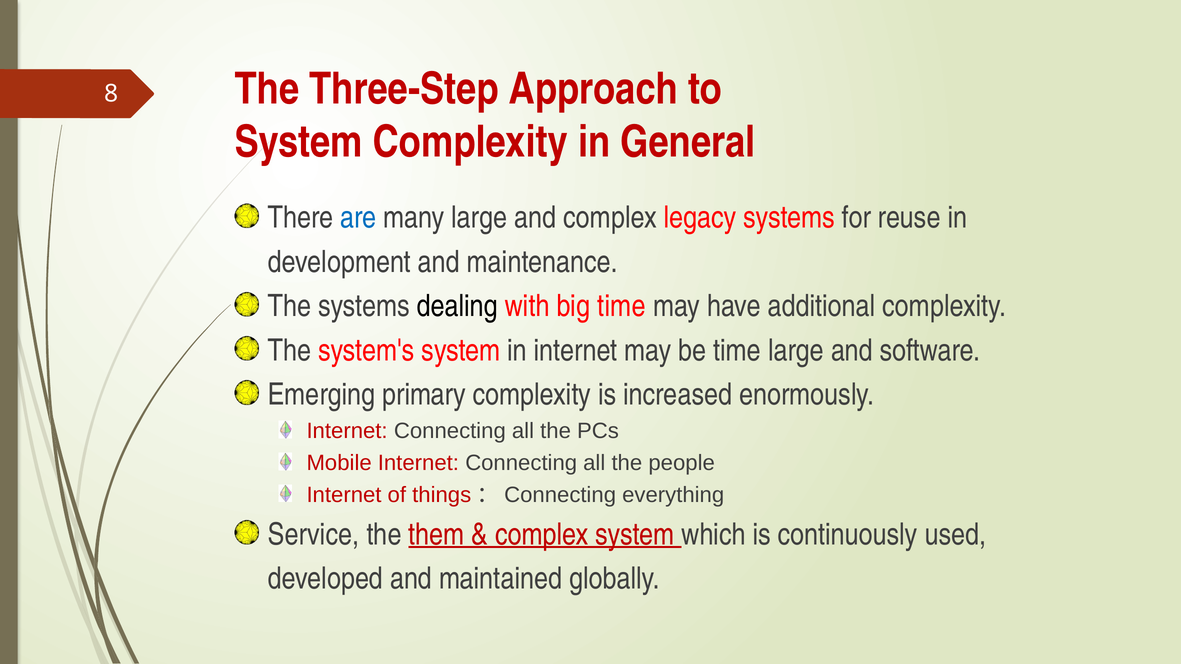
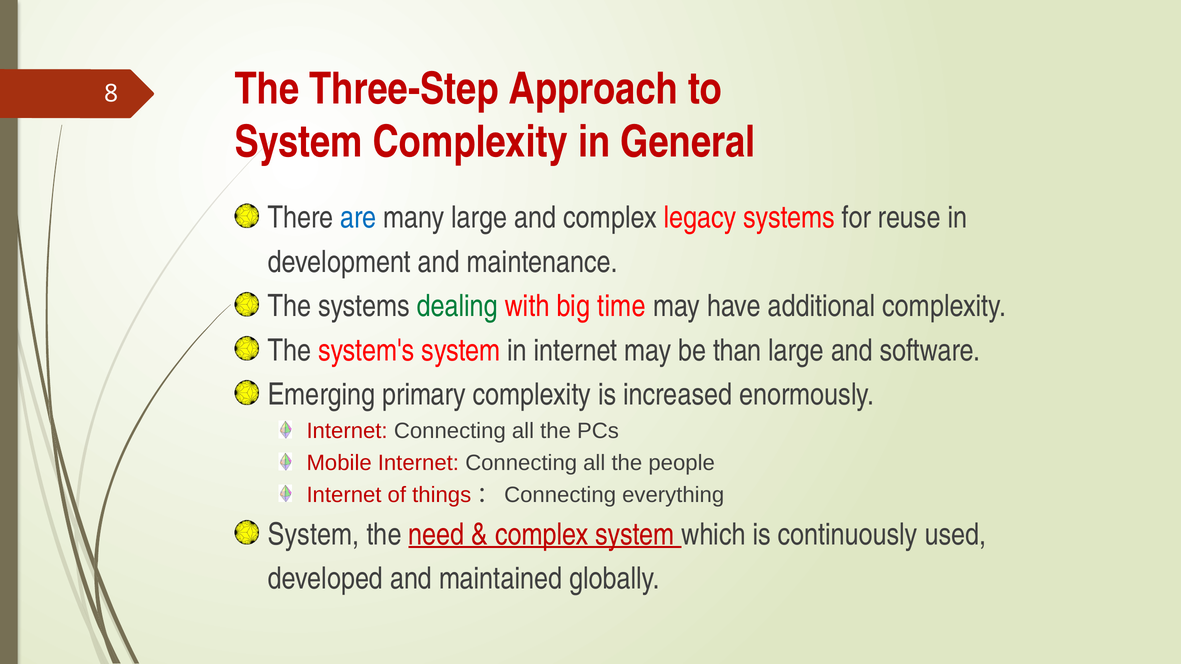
dealing colour: black -> green (457, 306)
be time: time -> than (737, 351)
Service: Service -> System (314, 535)
them: them -> need (436, 535)
